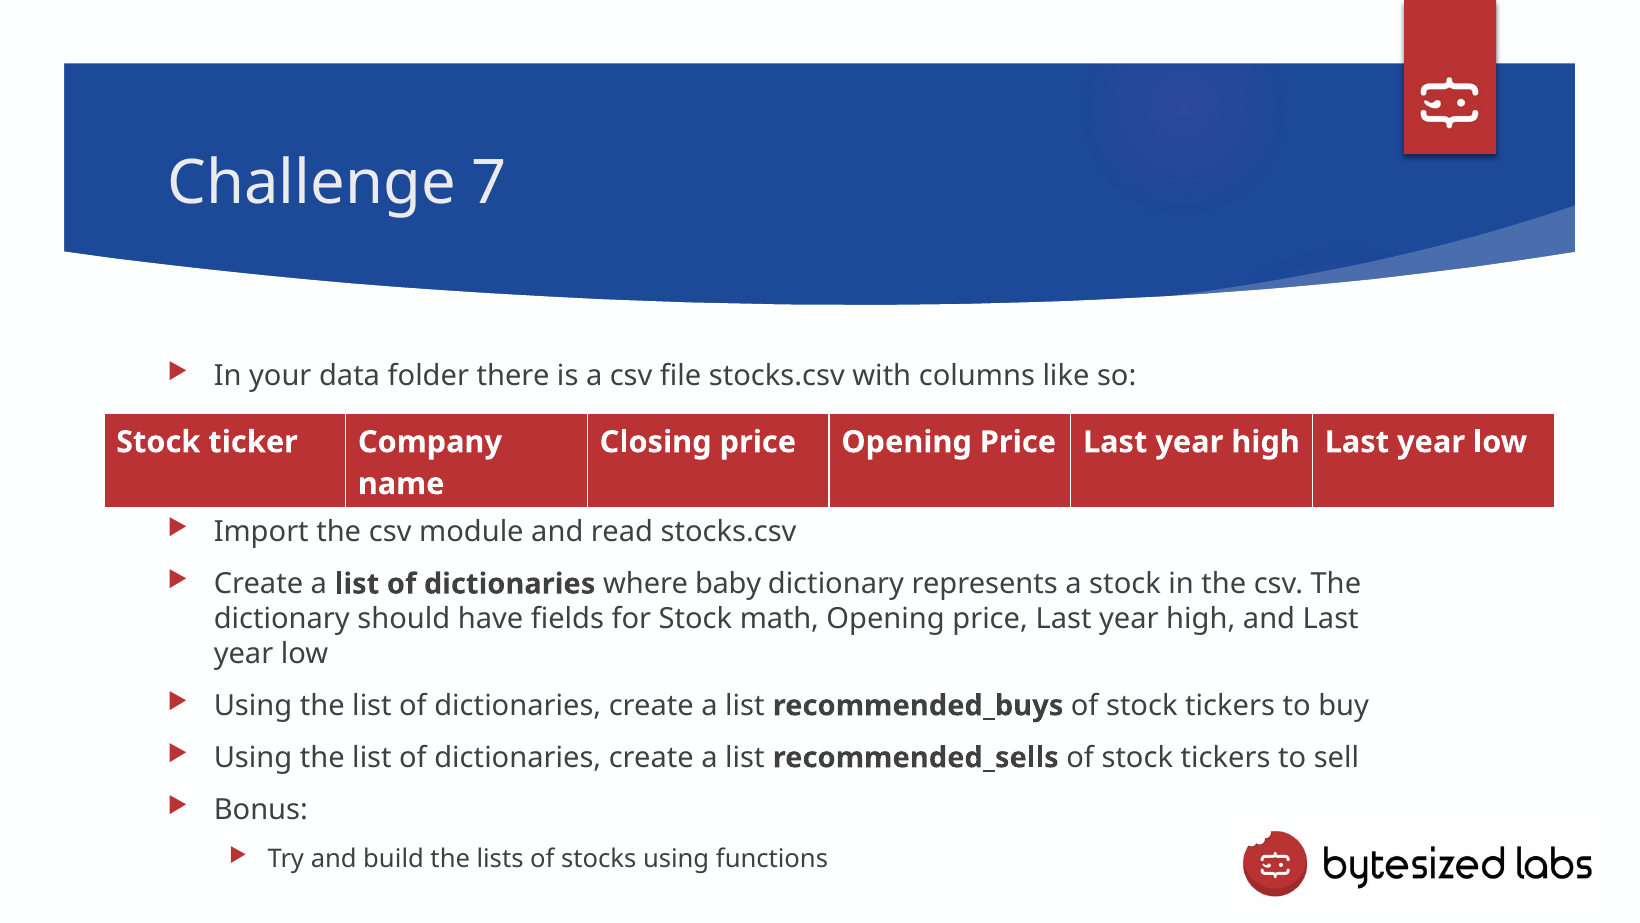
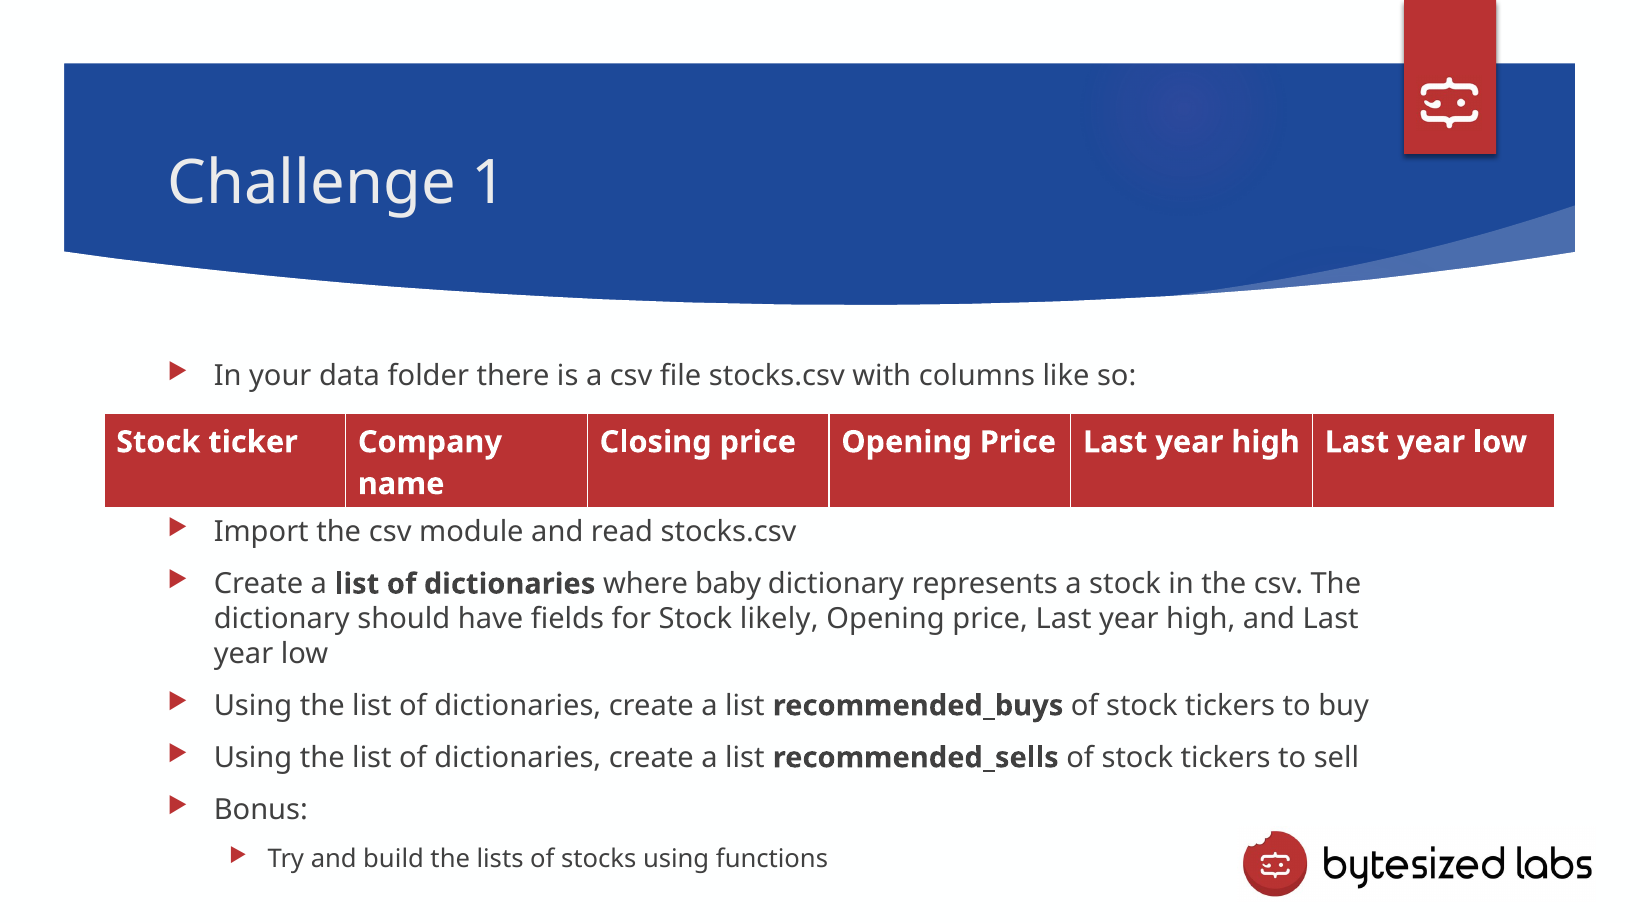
7: 7 -> 1 (489, 183)
math: math -> likely (779, 619)
